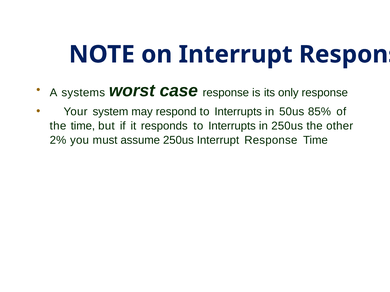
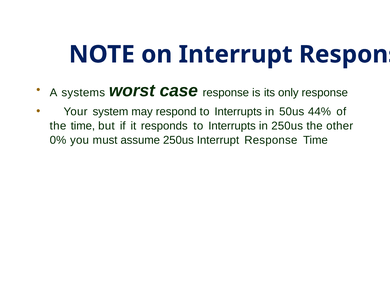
85%: 85% -> 44% (319, 112)
2%: 2% -> 0% (58, 140)
